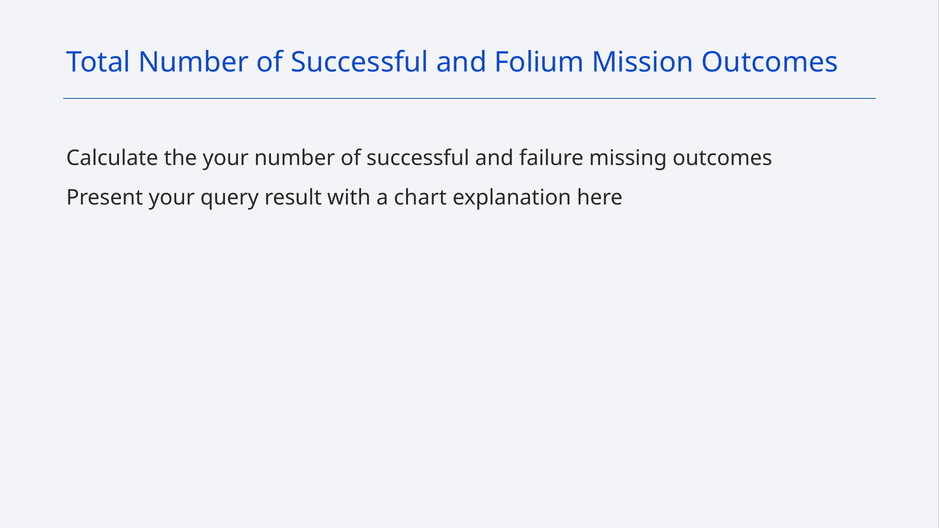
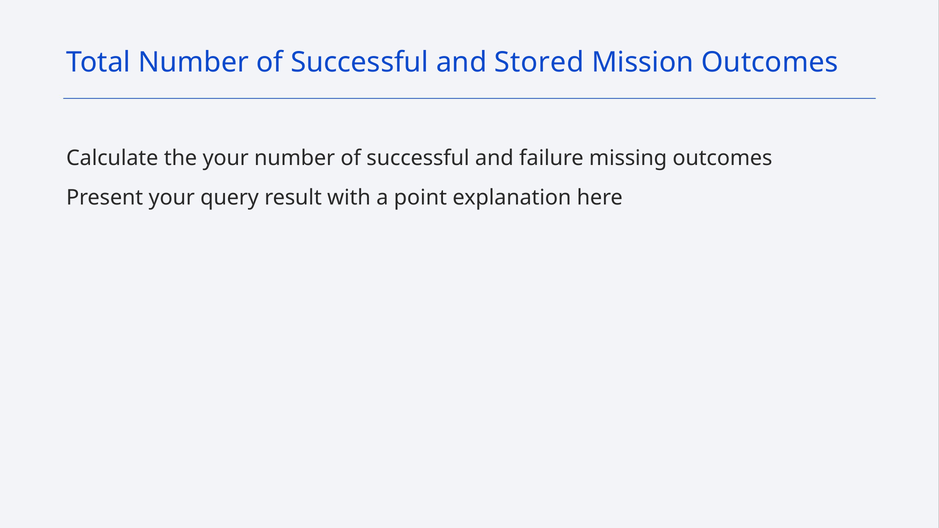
Folium: Folium -> Stored (539, 62)
chart: chart -> point (420, 198)
